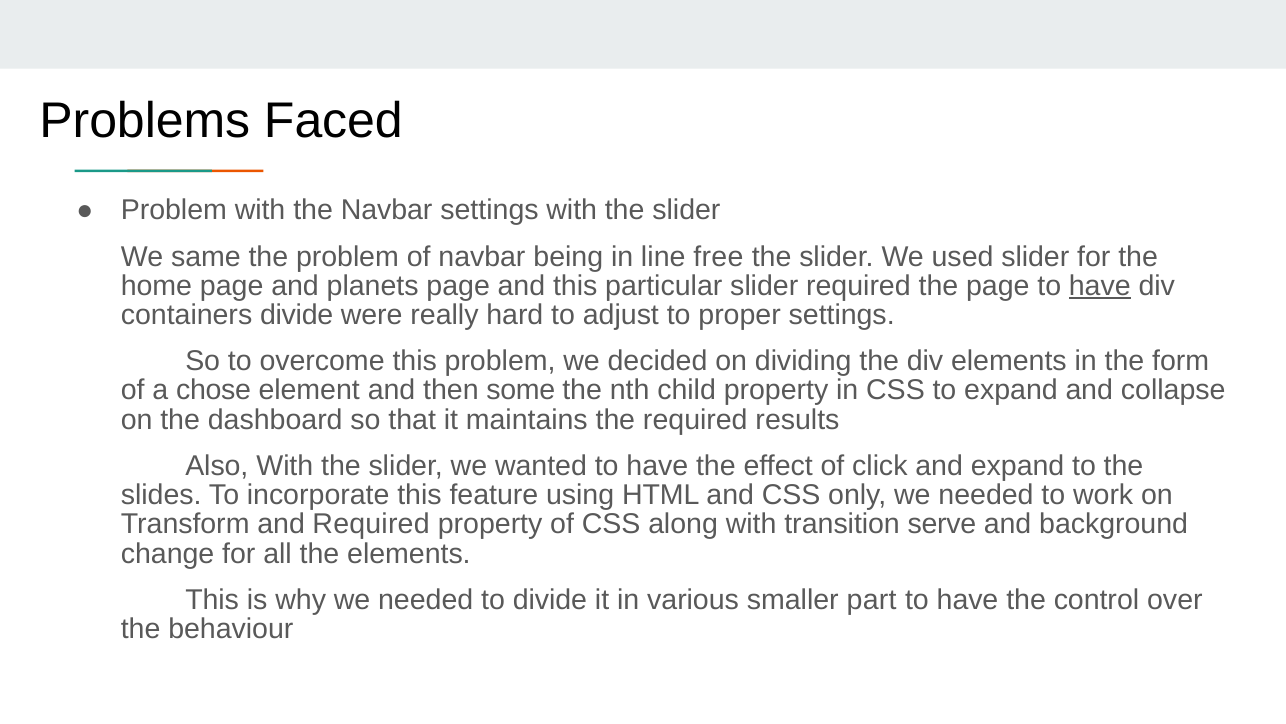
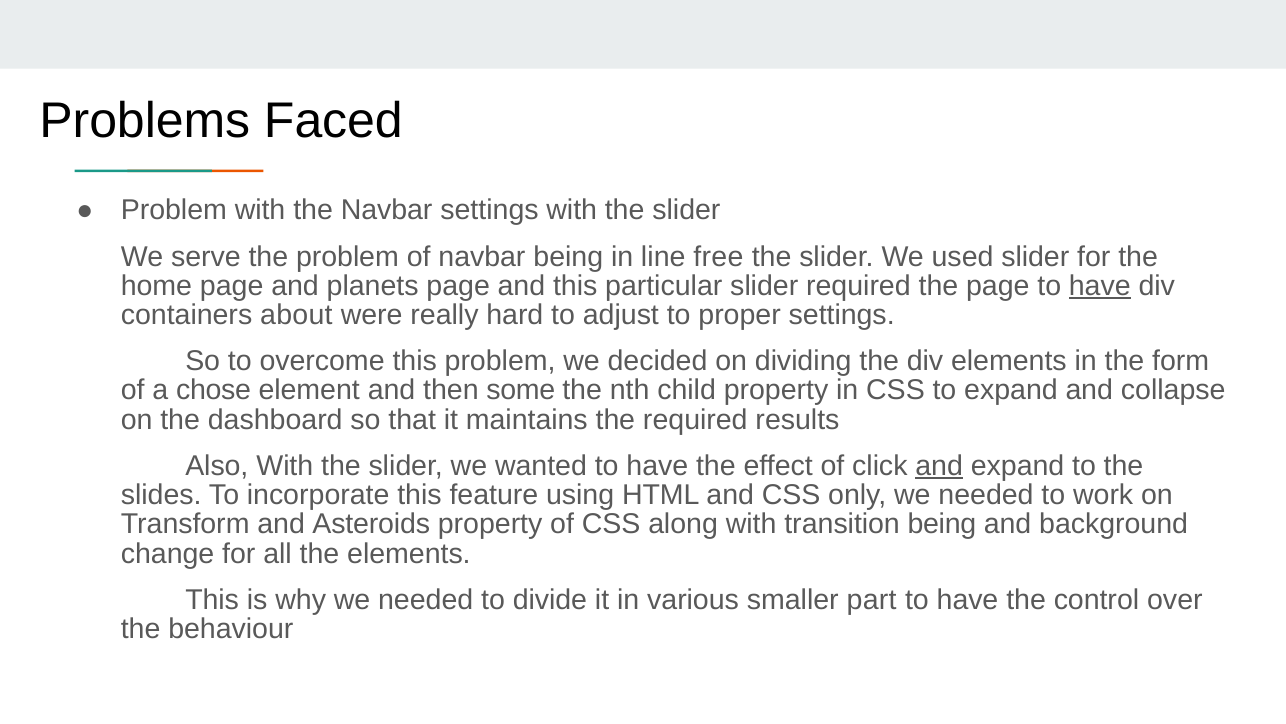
same: same -> serve (206, 256)
containers divide: divide -> about (296, 315)
and underline: none -> present (939, 466)
and Required: Required -> Asteroids (371, 524)
transition serve: serve -> being (942, 524)
